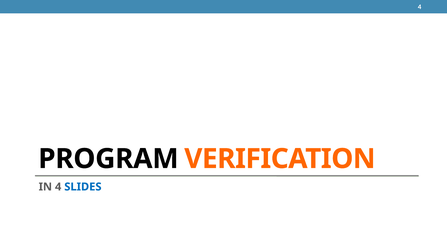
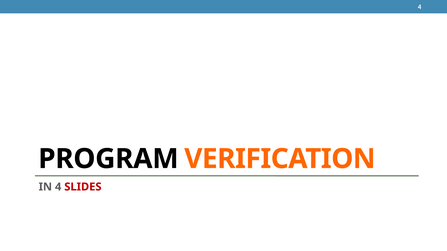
SLIDES colour: blue -> red (83, 187)
